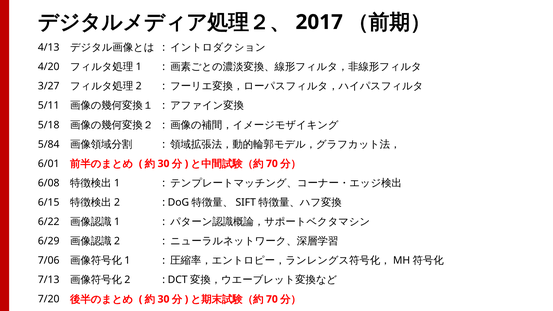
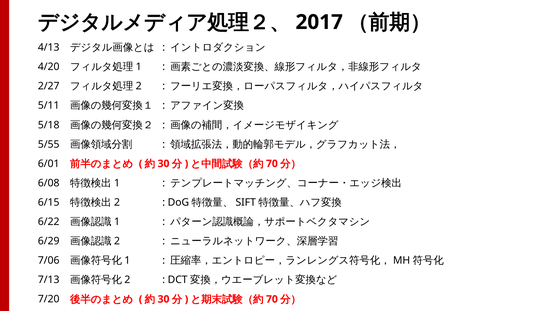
3/27: 3/27 -> 2/27 (49, 86)
5/84: 5/84 -> 5/55 (49, 144)
